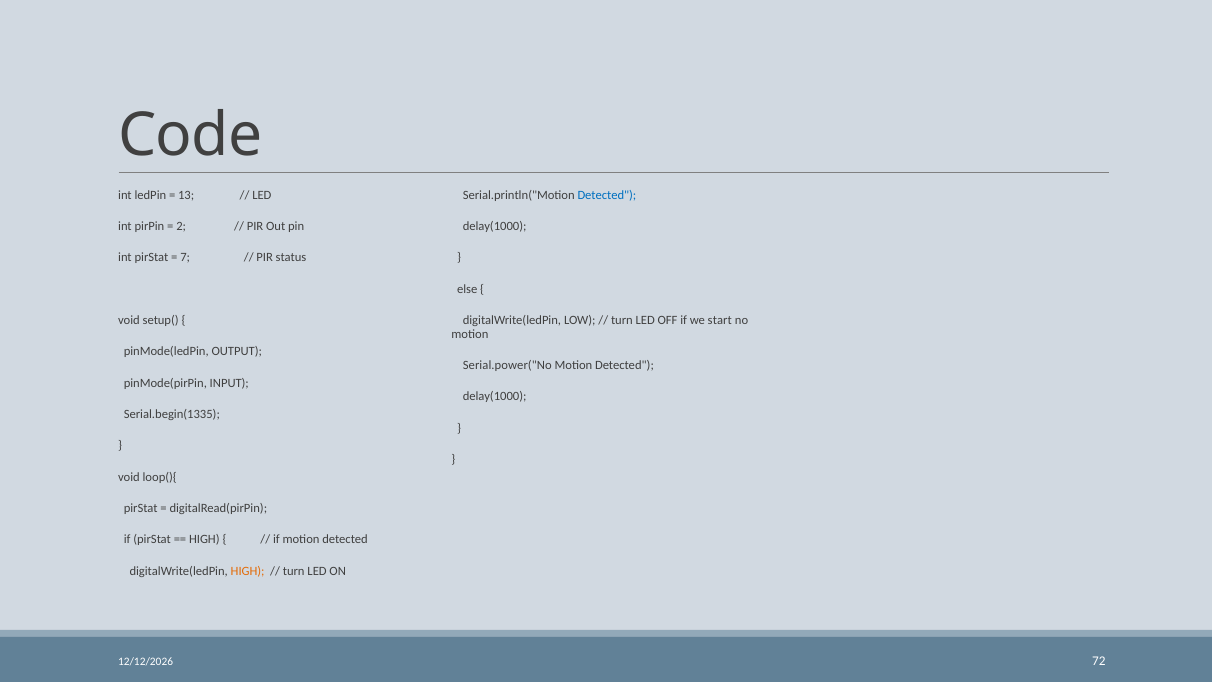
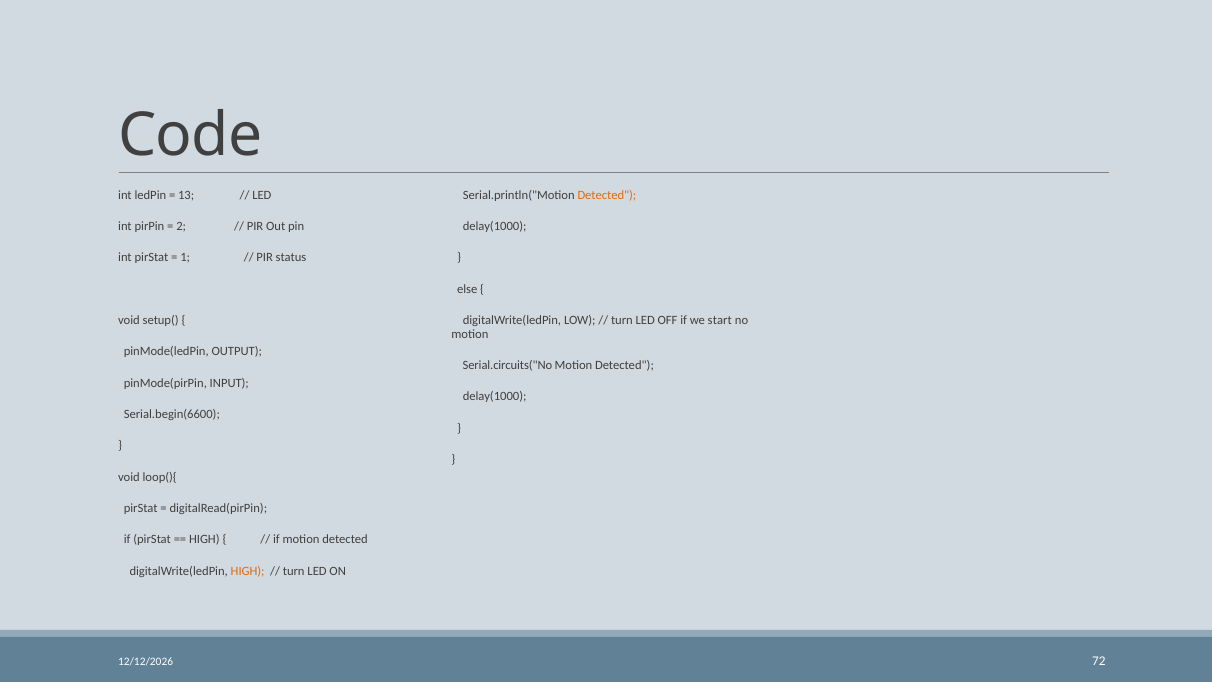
Detected colour: blue -> orange (607, 195)
7: 7 -> 1 (185, 257)
Serial.power("No: Serial.power("No -> Serial.circuits("No (507, 365)
Serial.begin(1335: Serial.begin(1335 -> Serial.begin(6600 (172, 414)
